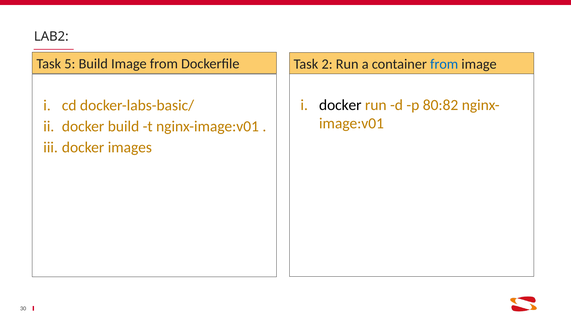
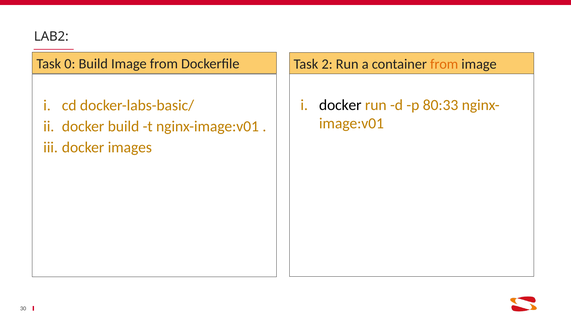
5: 5 -> 0 (70, 64)
from colour: blue -> orange (444, 64)
80:82: 80:82 -> 80:33 (441, 105)
